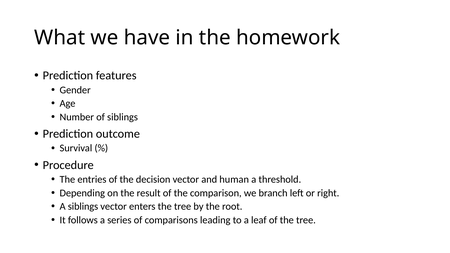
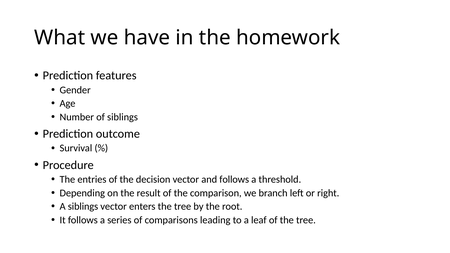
and human: human -> follows (234, 180)
